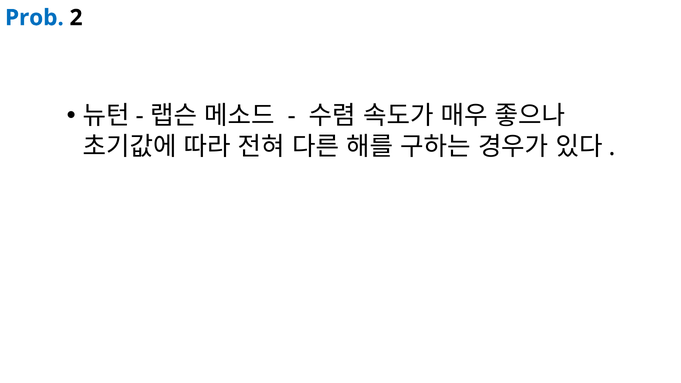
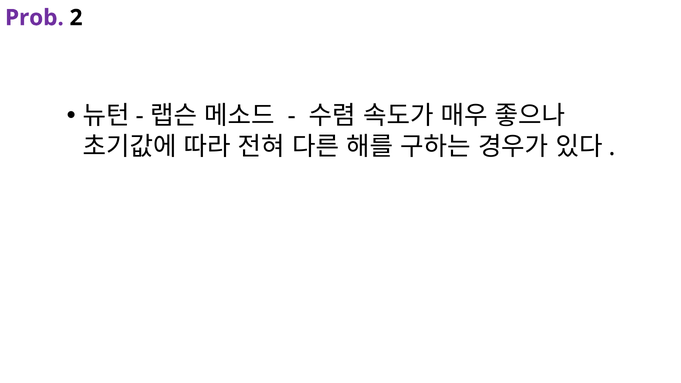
Prob colour: blue -> purple (34, 18)
